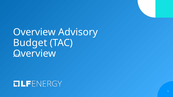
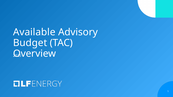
Overview: Overview -> Available (34, 32)
